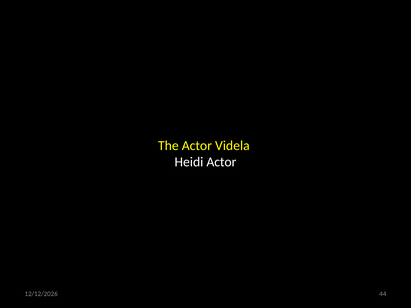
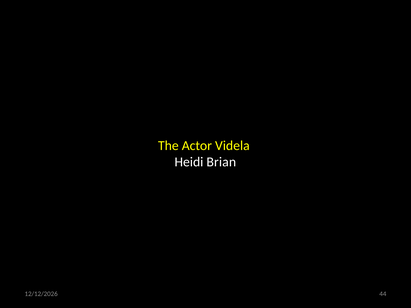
Heidi Actor: Actor -> Brian (221, 162)
